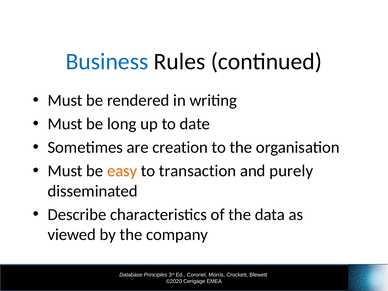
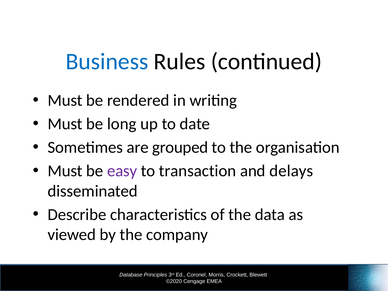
creation: creation -> grouped (180, 147)
easy colour: orange -> purple (122, 171)
purely: purely -> delays (291, 171)
